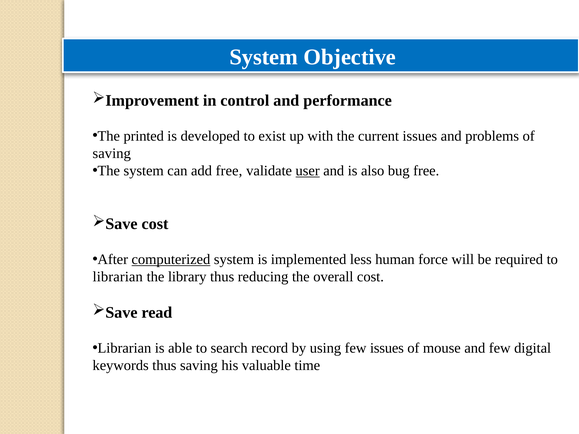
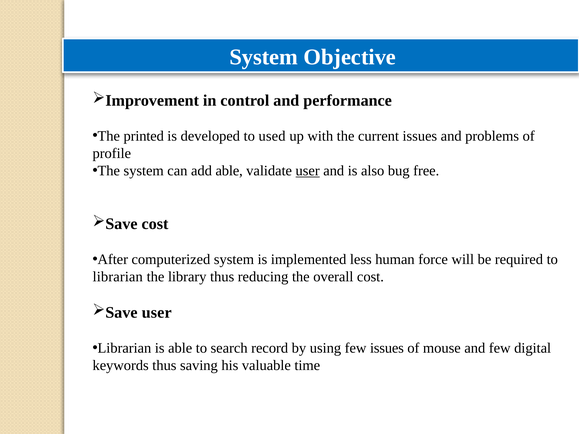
exist: exist -> used (272, 136)
saving: saving -> profile (112, 153)
add free: free -> able (229, 171)
computerized underline: present -> none (171, 260)
read: read -> user (157, 313)
